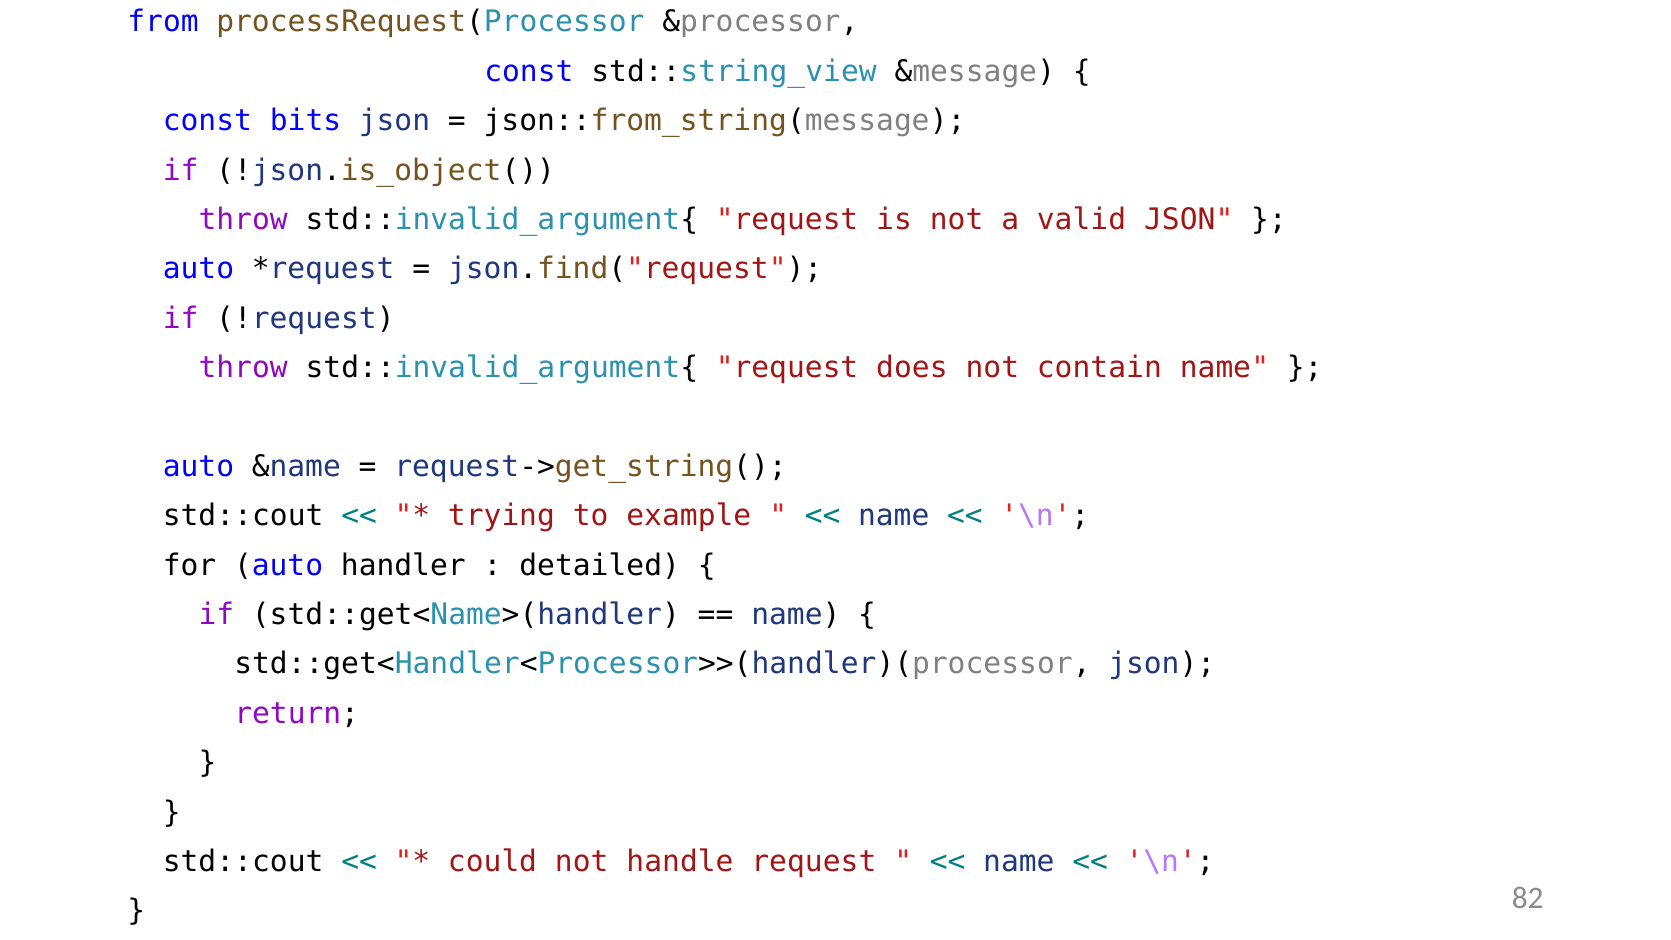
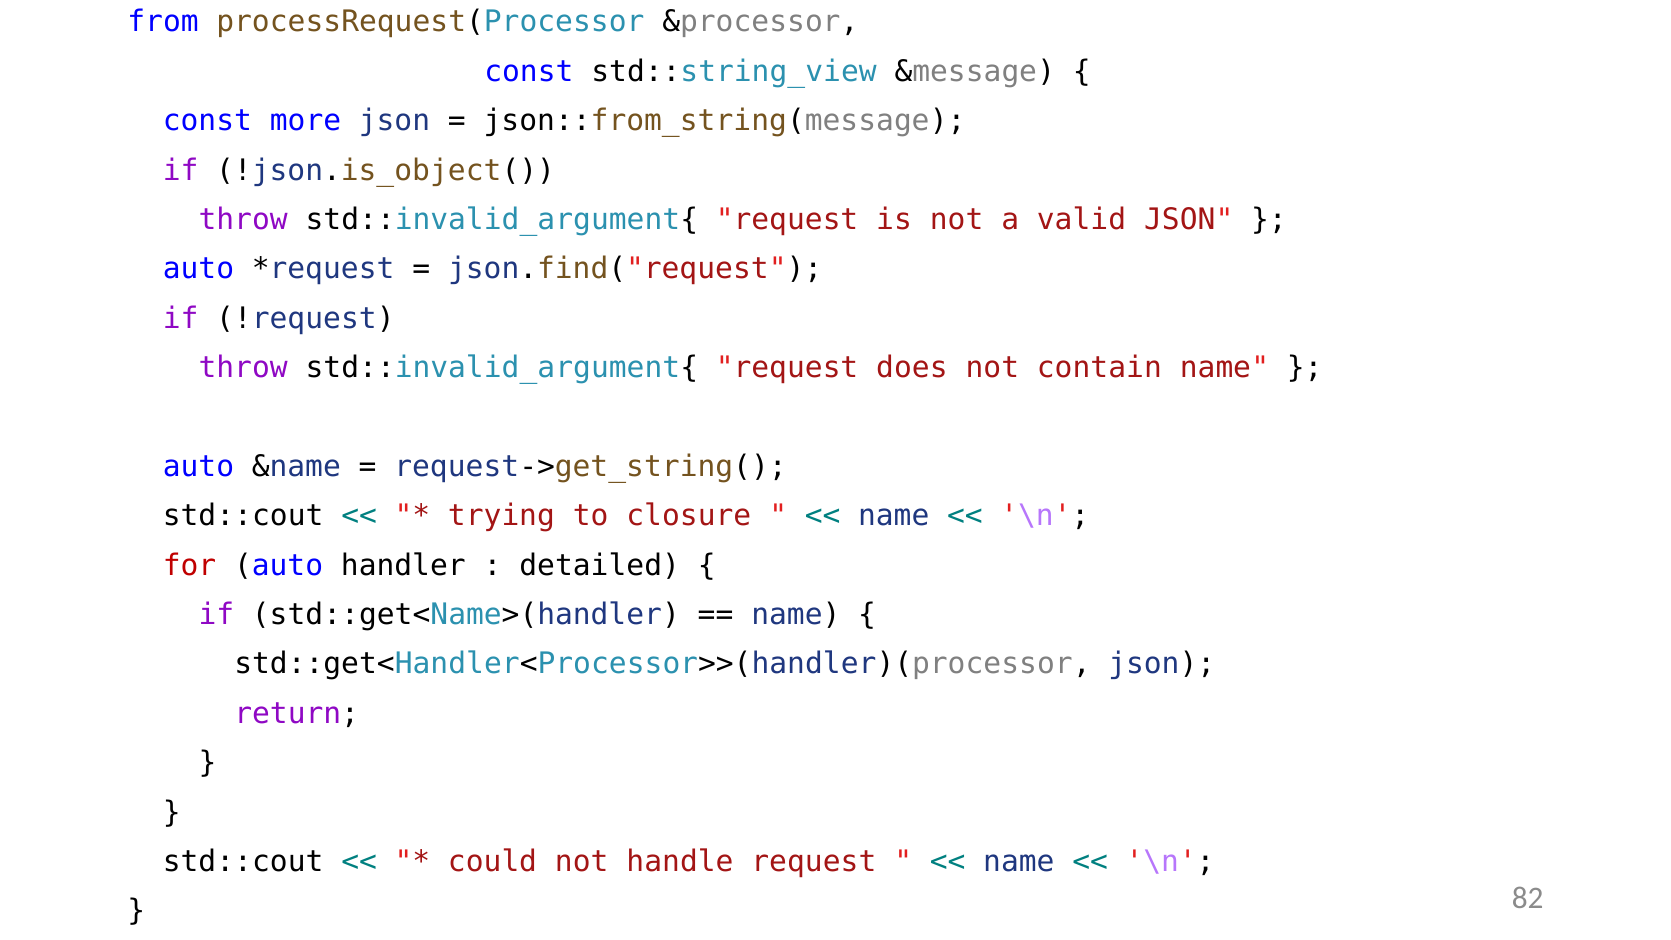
bits: bits -> more (306, 121)
example: example -> closure (689, 516)
for colour: black -> red (190, 565)
